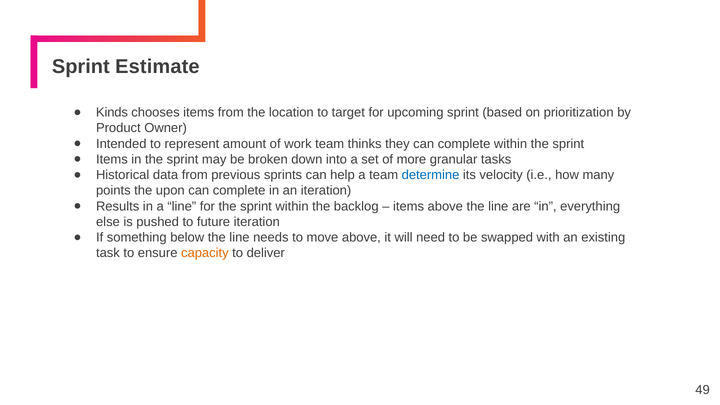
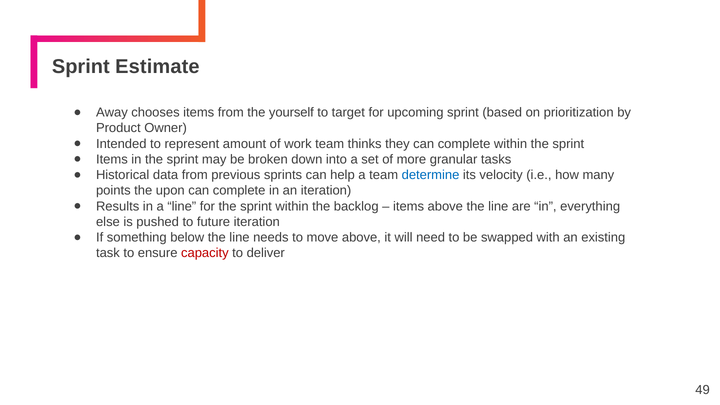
Kinds: Kinds -> Away (112, 113)
location: location -> yourself (291, 113)
capacity colour: orange -> red (205, 253)
